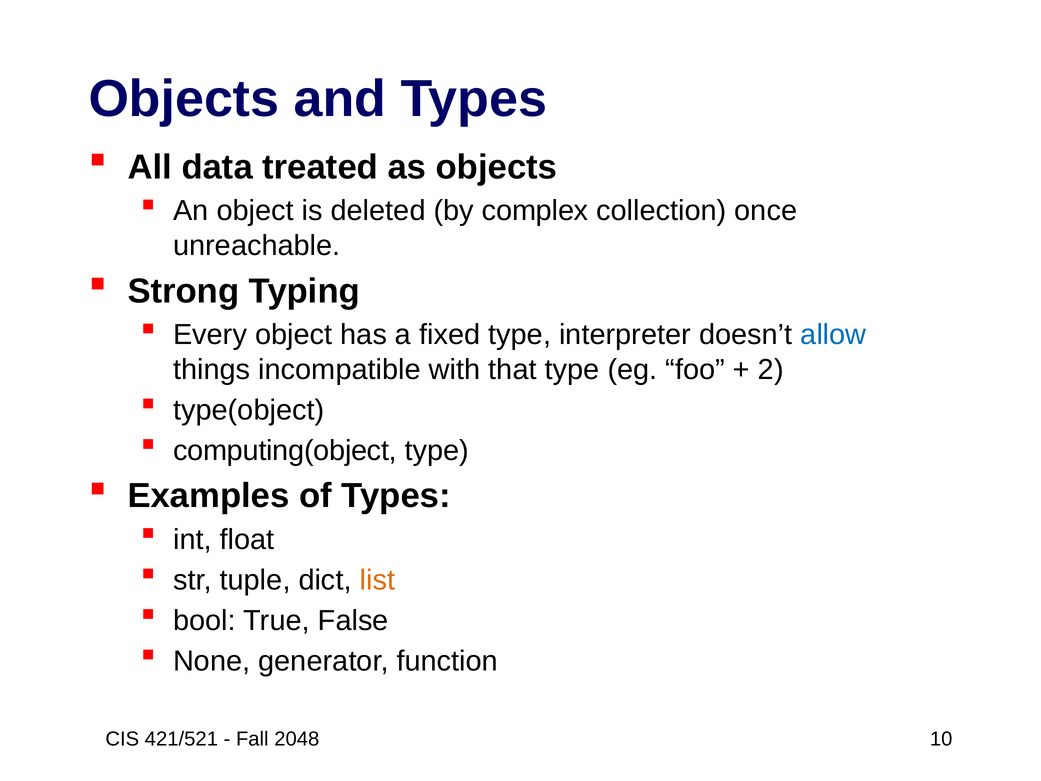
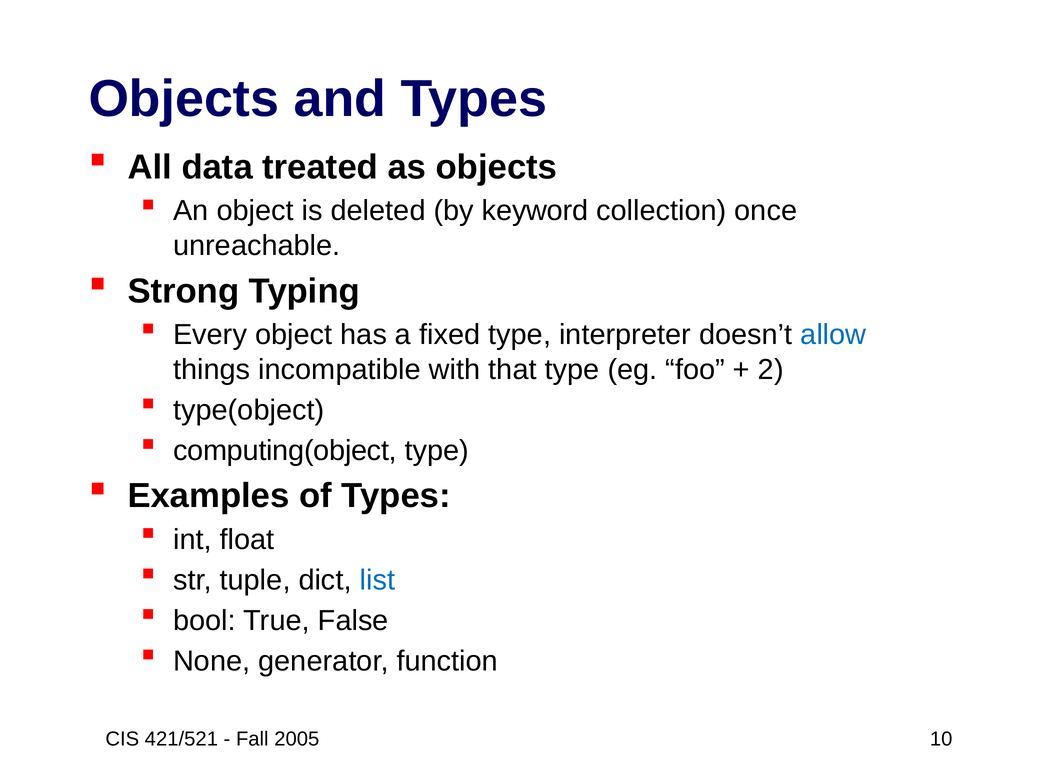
complex: complex -> keyword (535, 211)
list colour: orange -> blue (377, 580)
2048: 2048 -> 2005 (297, 739)
